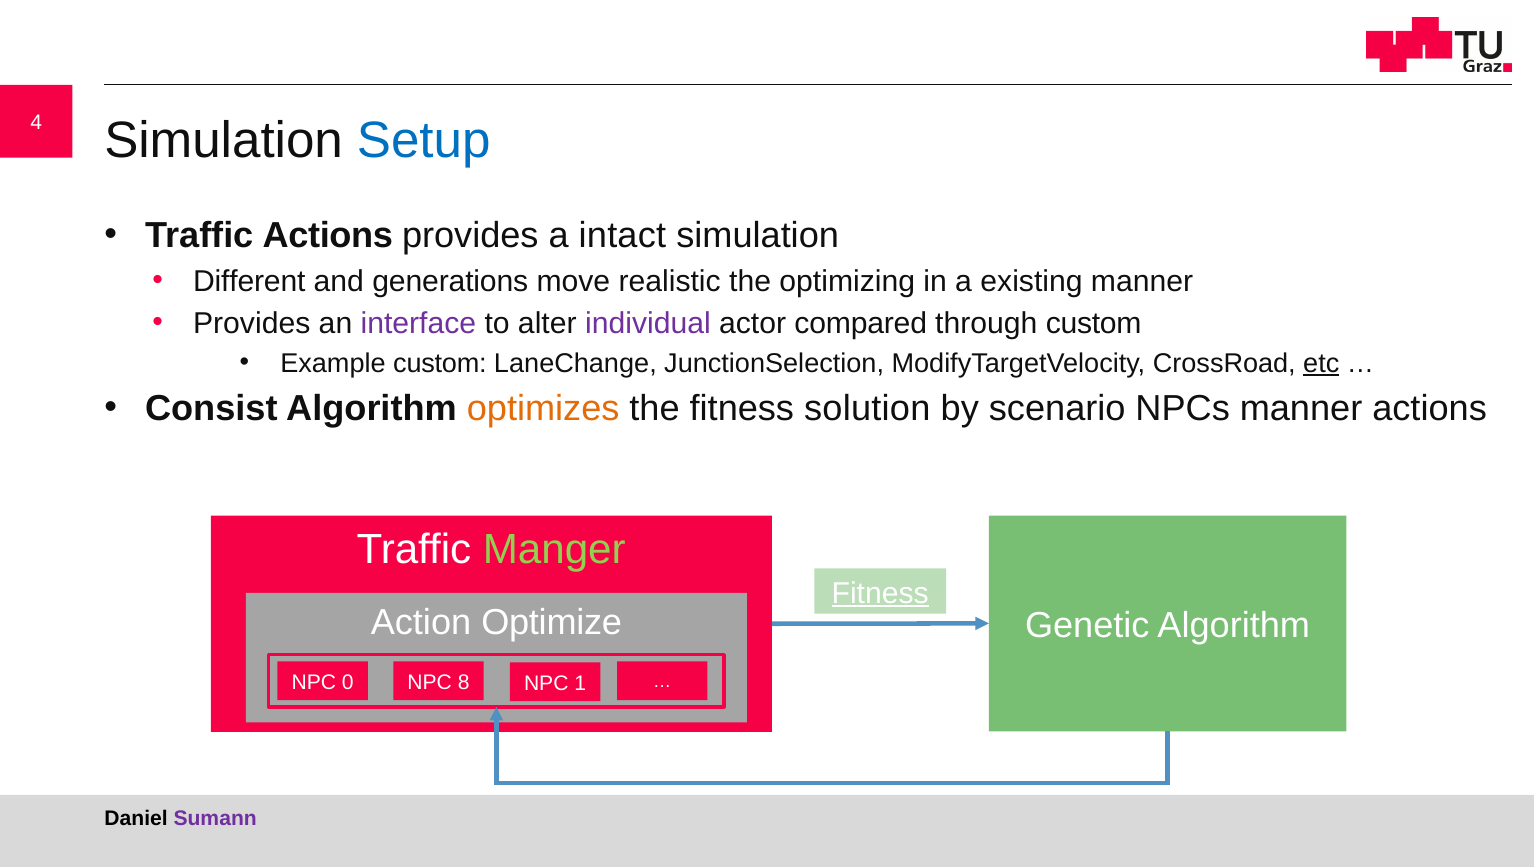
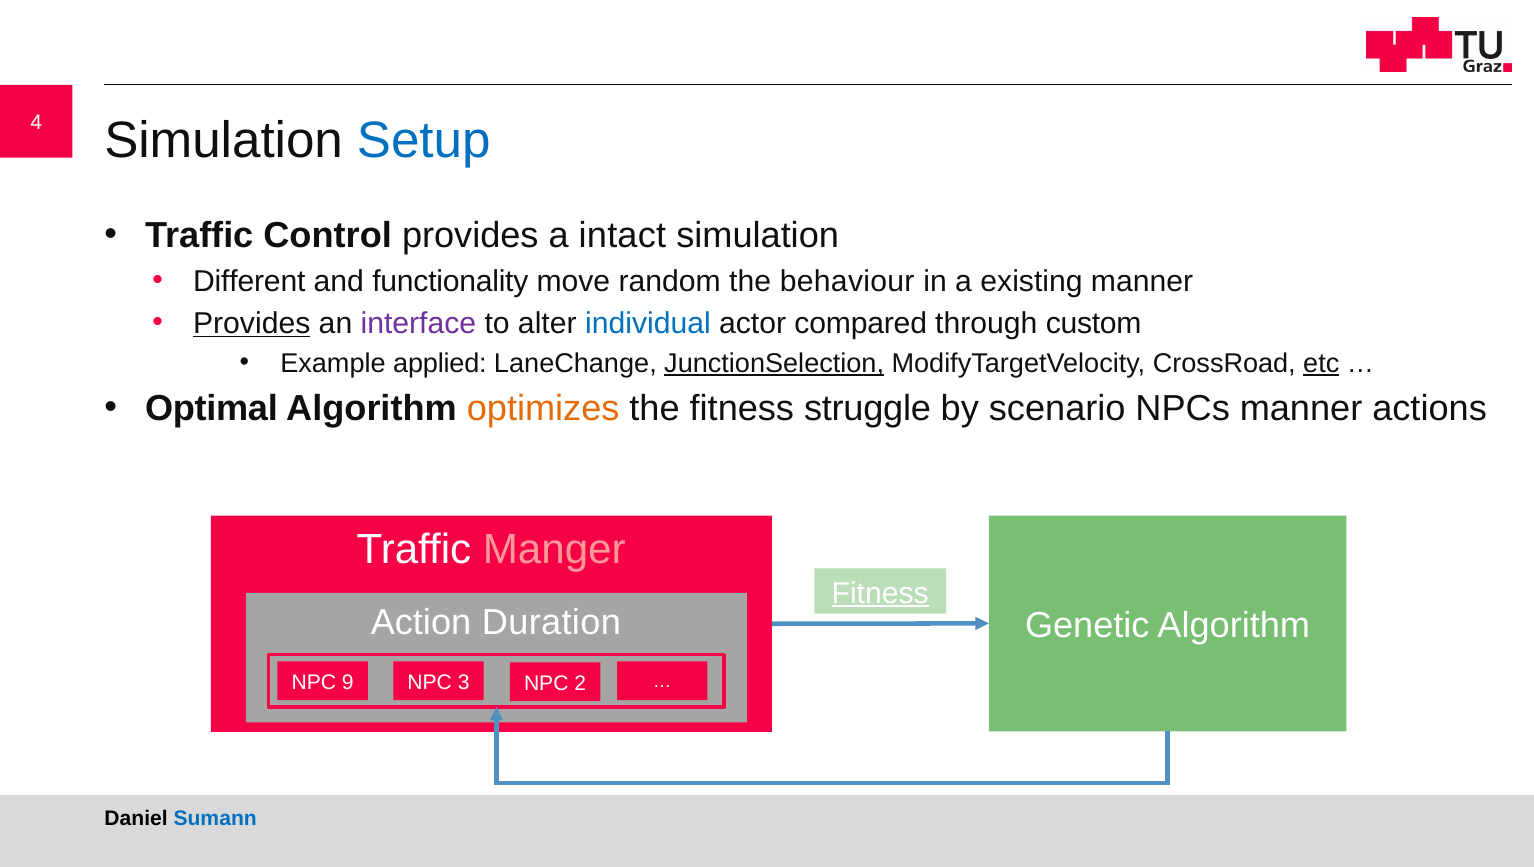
Traffic Actions: Actions -> Control (328, 236)
generations: generations -> functionality (450, 281)
realistic: realistic -> random (670, 281)
optimizing: optimizing -> behaviour (847, 281)
Provides underline: none -> present (252, 324)
individual colour: purple -> blue (648, 324)
Example custom: custom -> applied (440, 363)
JunctionSelection underline: none -> present (774, 363)
Consist: Consist -> Optimal (211, 409)
solution: solution -> struggle (868, 409)
Manger colour: light green -> pink (554, 549)
Optimize: Optimize -> Duration (551, 623)
0: 0 -> 9 (348, 682)
8: 8 -> 3 (464, 682)
1: 1 -> 2 (580, 683)
Sumann colour: purple -> blue (215, 819)
